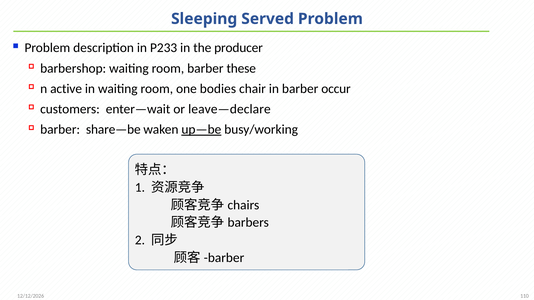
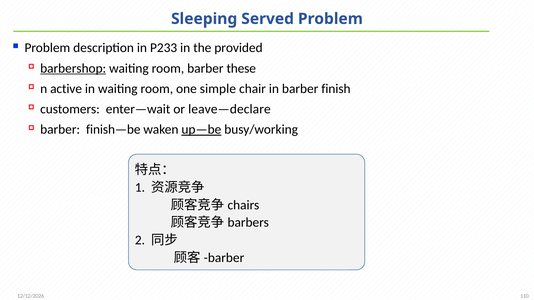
producer: producer -> provided (238, 48)
barbershop underline: none -> present (73, 68)
bodies: bodies -> simple (218, 89)
occur: occur -> finish (336, 89)
share—be: share—be -> finish—be (113, 130)
